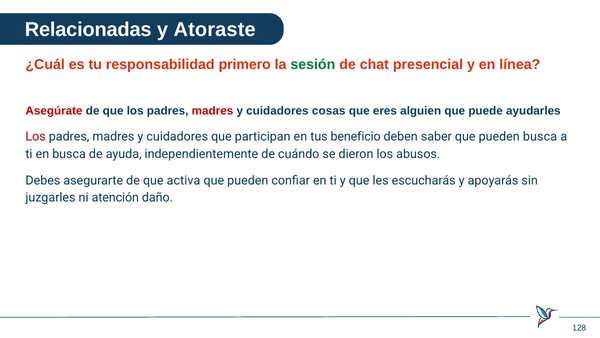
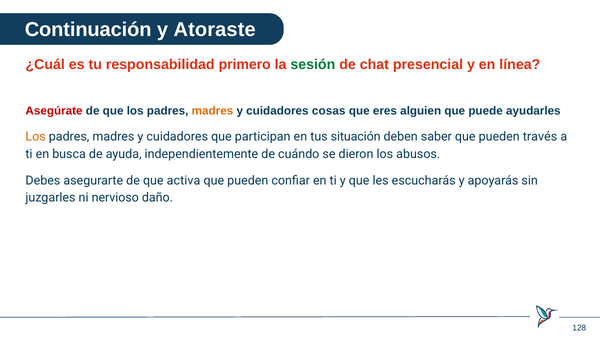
Relacionadas: Relacionadas -> Continuación (88, 29)
madres colour: red -> orange (212, 111)
Los colour: red -> orange (36, 137)
beneficio: beneficio -> situación (356, 137)
pueden busca: busca -> través (540, 137)
atención: atención -> nervioso (115, 197)
